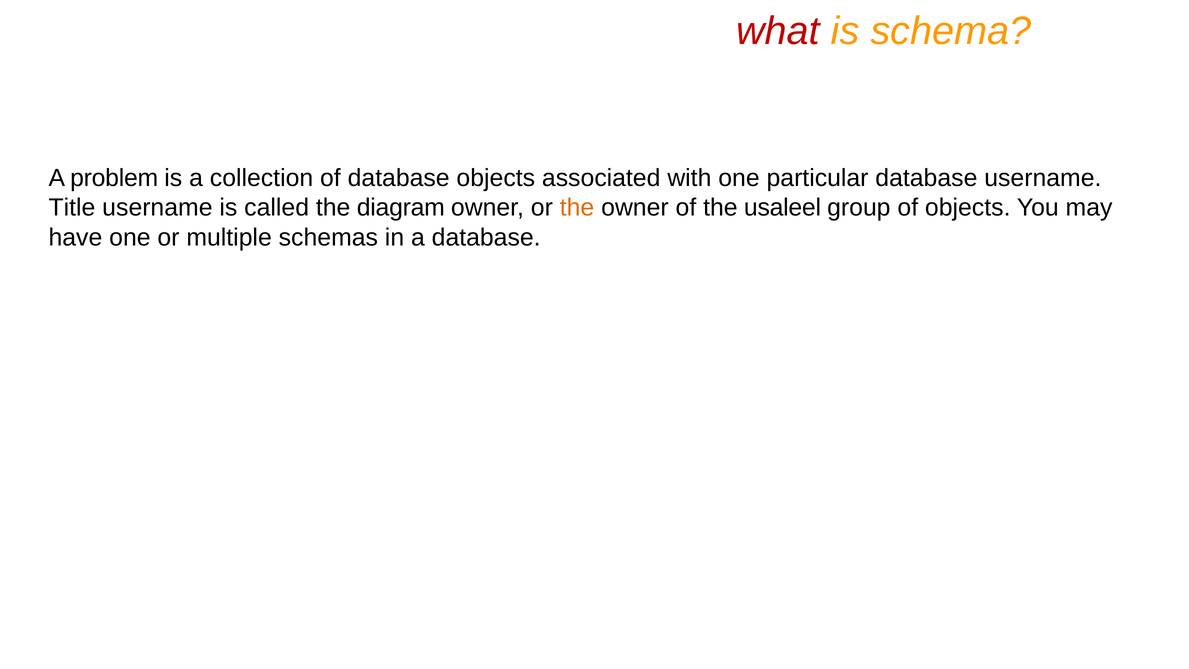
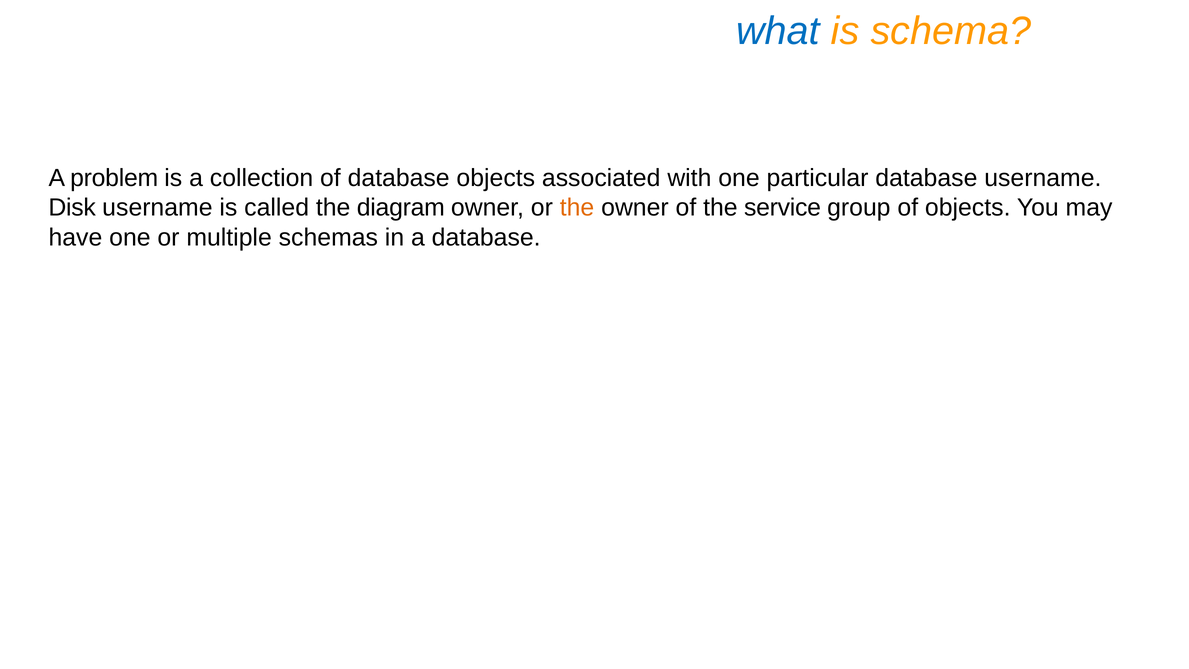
what colour: red -> blue (778, 31)
Title: Title -> Disk (72, 208)
usaleel: usaleel -> service (783, 208)
